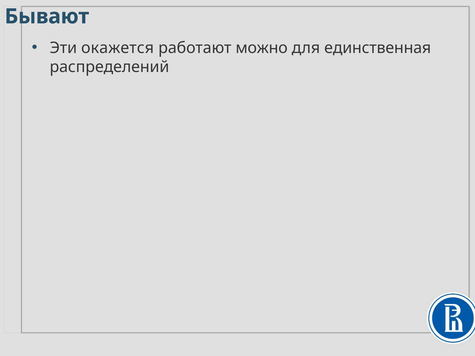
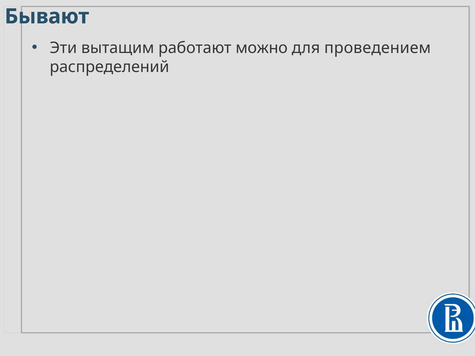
окажется: окажется -> вытащим (118, 48)
единственная: единственная -> проведением (378, 48)
